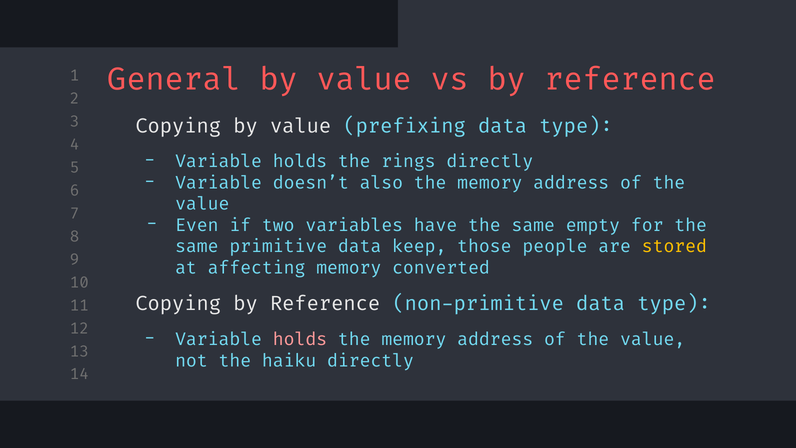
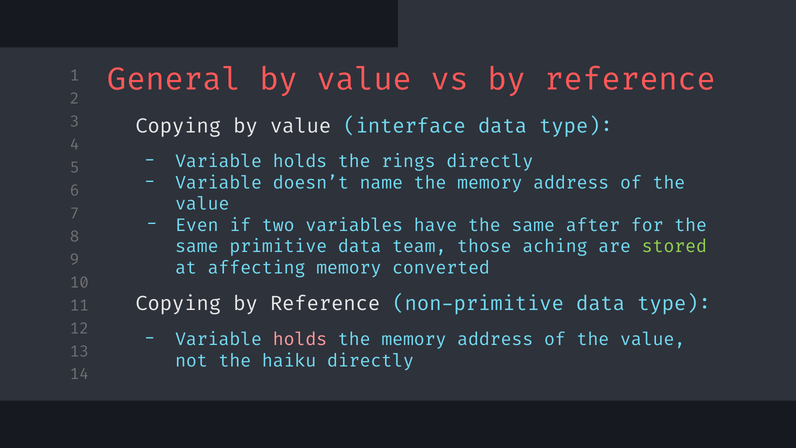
prefixing: prefixing -> interface (405, 126)
also: also -> name (381, 183)
empty: empty -> after (593, 225)
keep: keep -> team (419, 246)
people: people -> aching (555, 246)
stored colour: yellow -> light green (674, 246)
